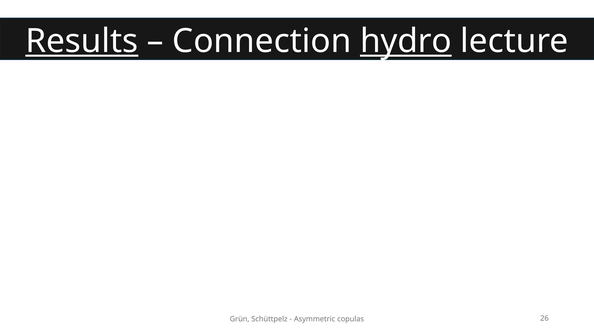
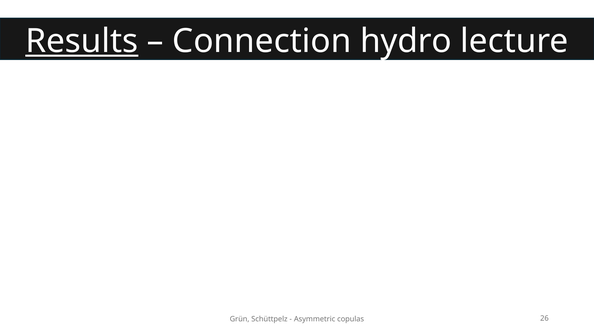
hydro underline: present -> none (406, 41)
